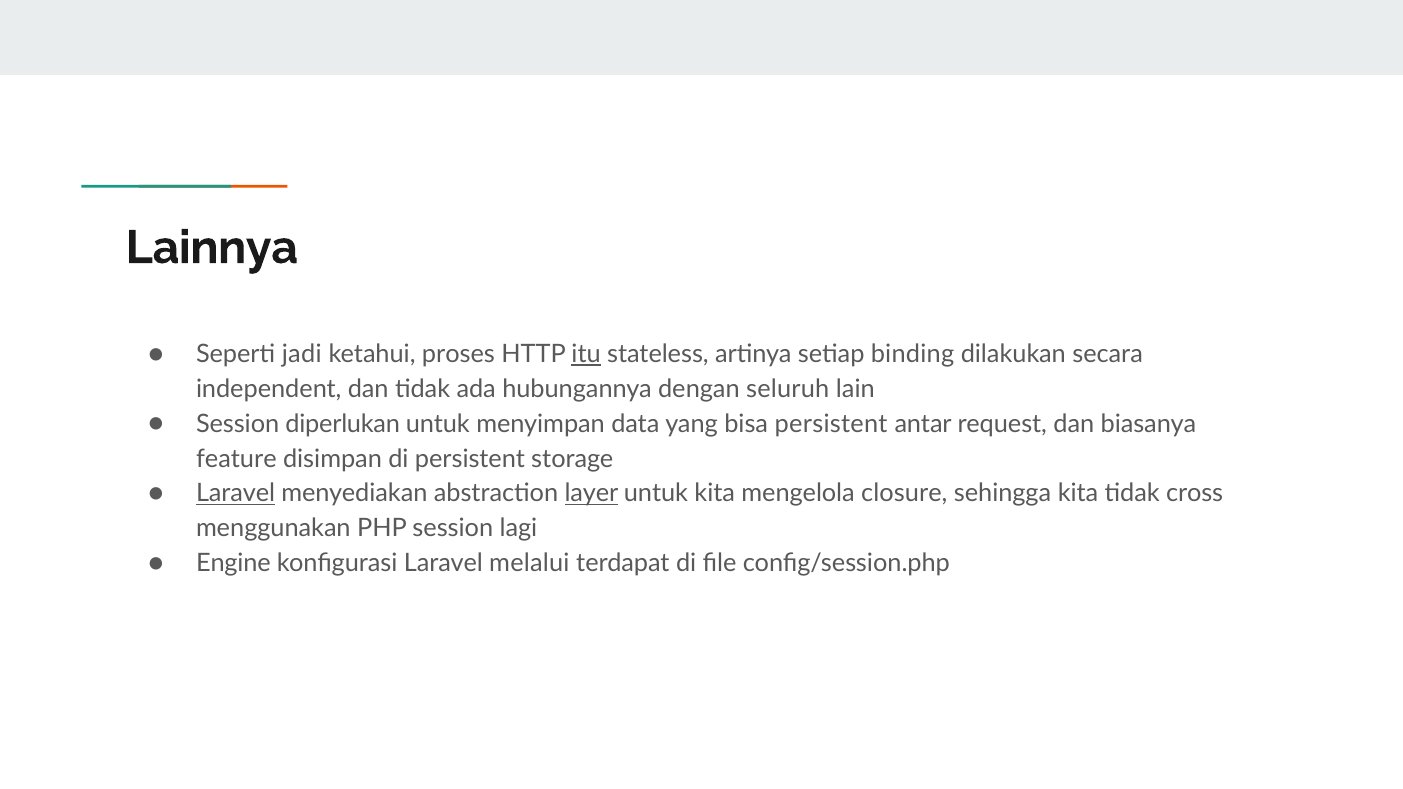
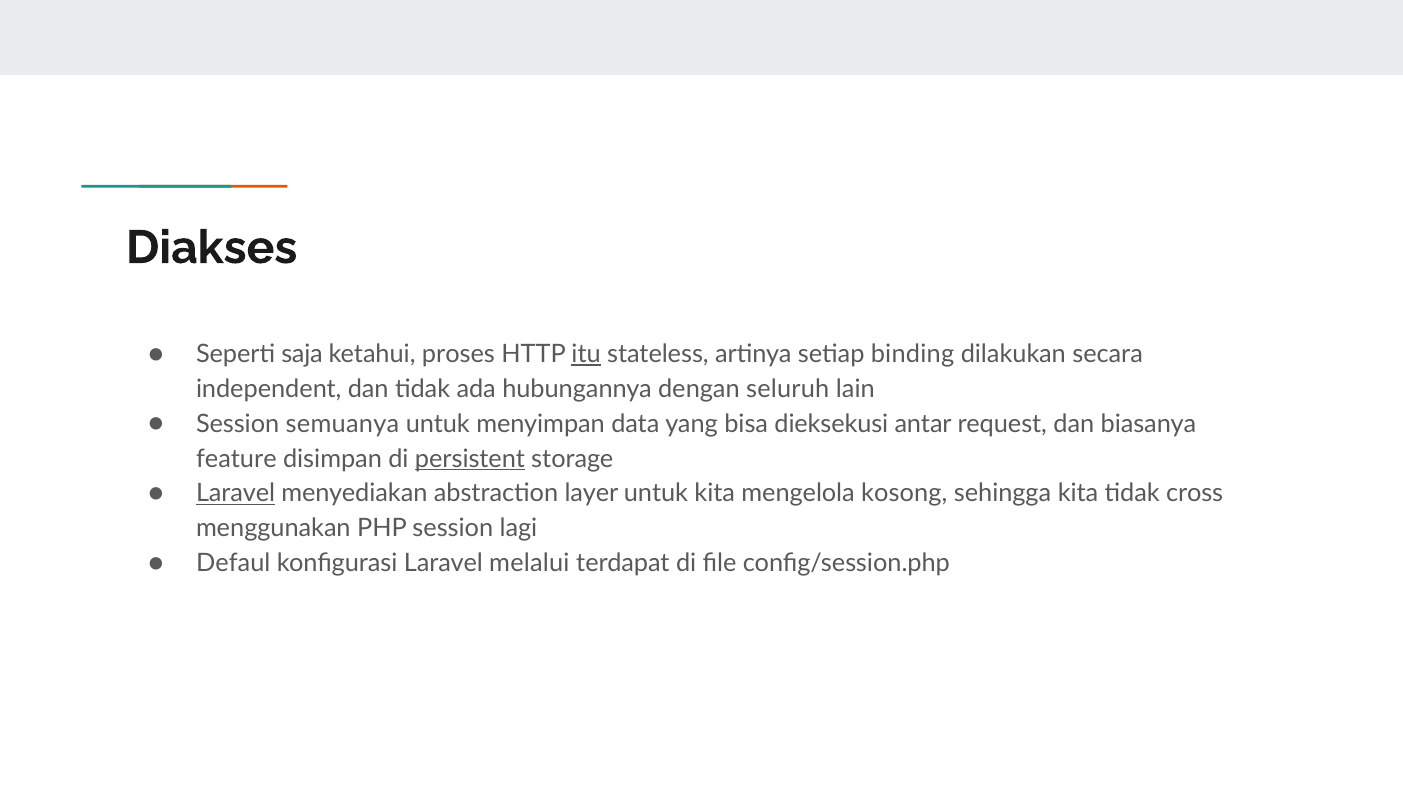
Lainnya: Lainnya -> Diakses (212, 248)
jadi: jadi -> saja (302, 354)
diperlukan: diperlukan -> semuanya (342, 424)
bisa persistent: persistent -> dieksekusi (831, 424)
persistent underline: none -> present (470, 459)
layer underline: present -> none (591, 494)
closure: closure -> kosong (904, 494)
Engine: Engine -> Defaul (233, 563)
